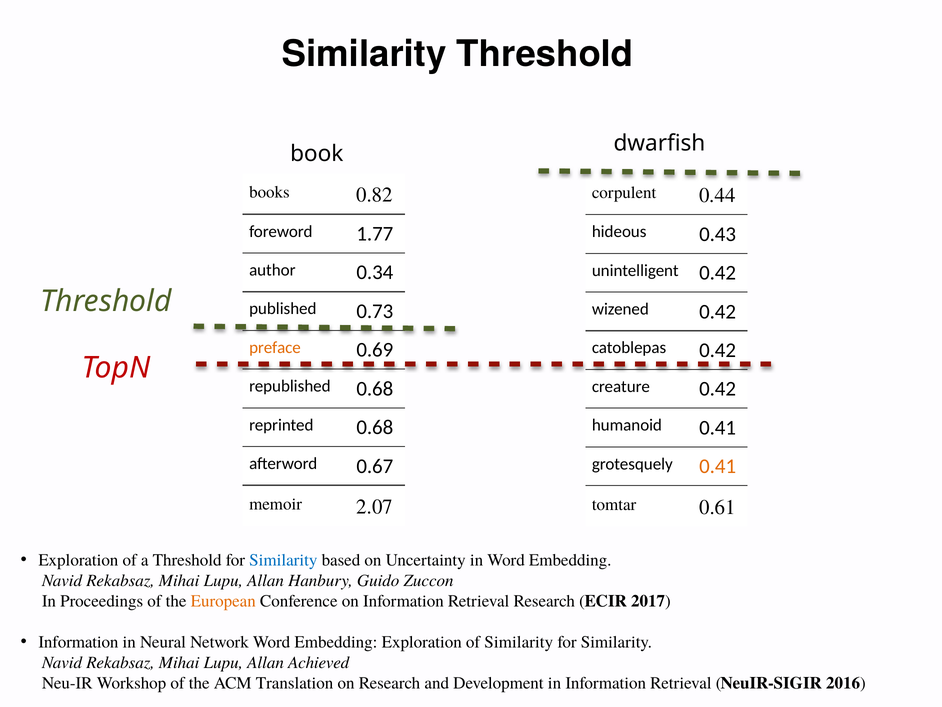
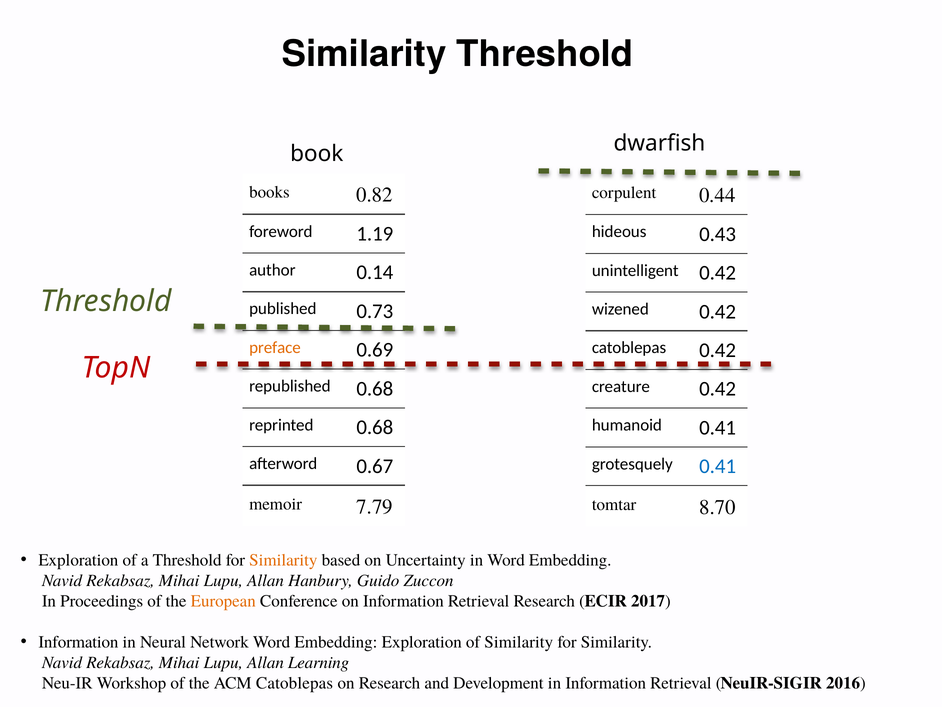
1.77: 1.77 -> 1.19 (375, 234)
0.34: 0.34 -> 0.14 (375, 272)
0.41 colour: orange -> blue (718, 466)
2.07: 2.07 -> 7.79 (375, 507)
0.61: 0.61 -> 8.70 (717, 507)
Similarity colour: blue -> orange (283, 560)
Achieved: Achieved -> Learning (319, 662)
ACM Translation: Translation -> Catoblepas (294, 682)
